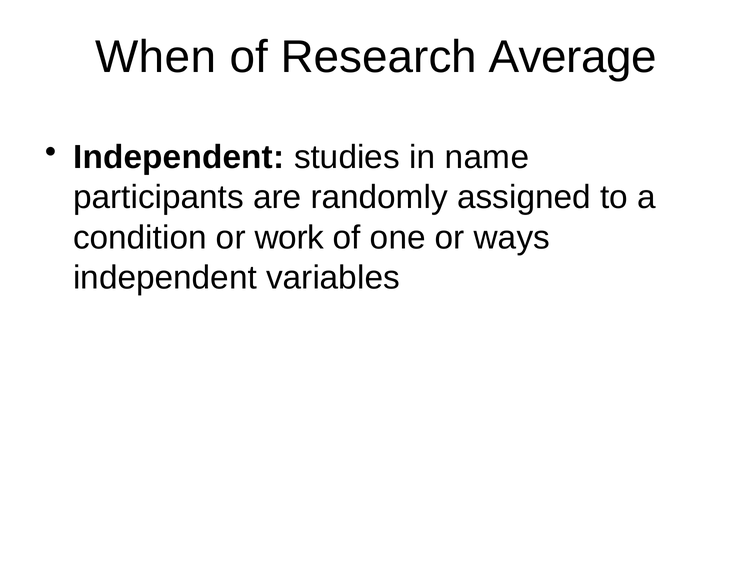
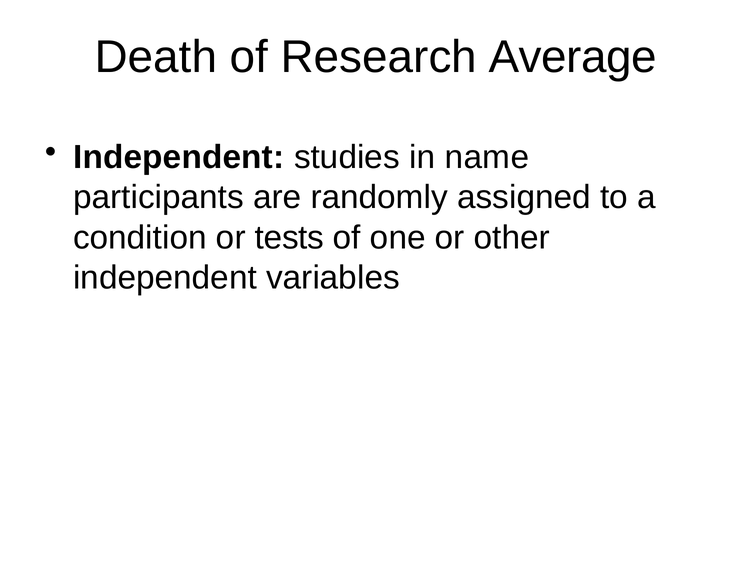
When: When -> Death (156, 57)
work: work -> tests (289, 238)
ways: ways -> other (512, 238)
